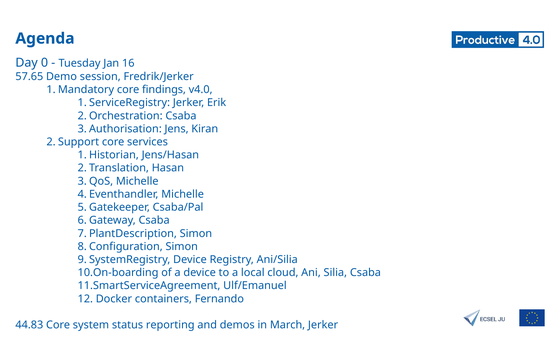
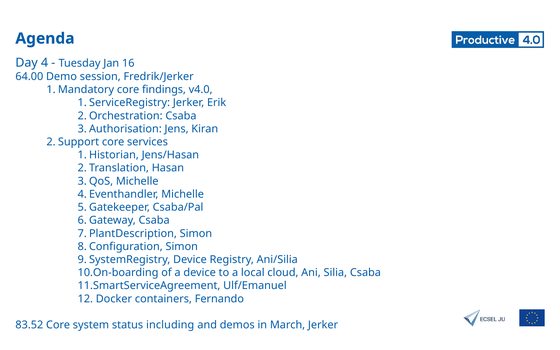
0: 0 -> 4 (44, 63)
57.65: 57.65 -> 64.00 (29, 77)
44.83: 44.83 -> 83.52 (29, 325)
reporting: reporting -> including (170, 325)
